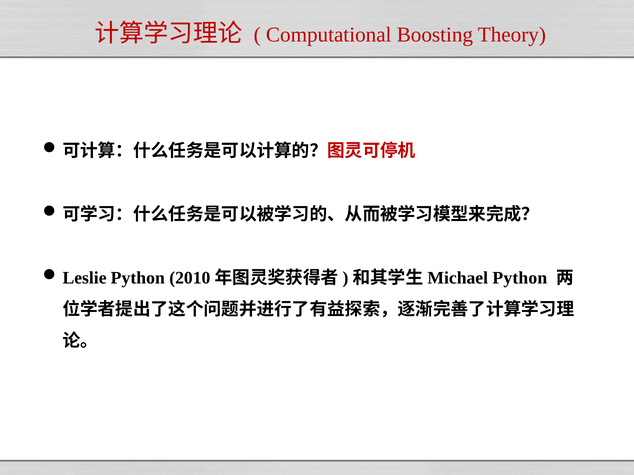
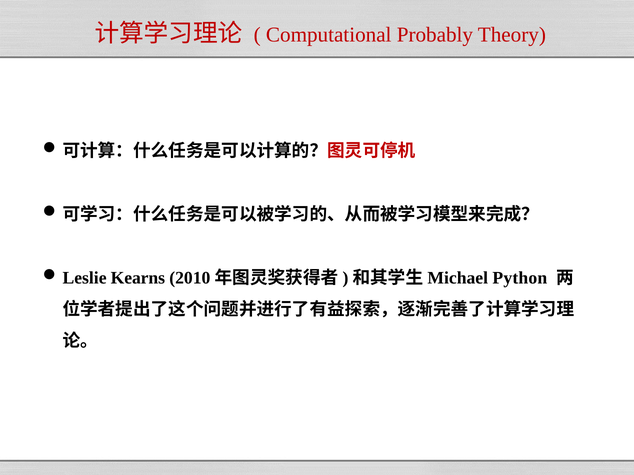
Boosting: Boosting -> Probably (435, 35)
Python: Python -> Kearns (138, 278)
